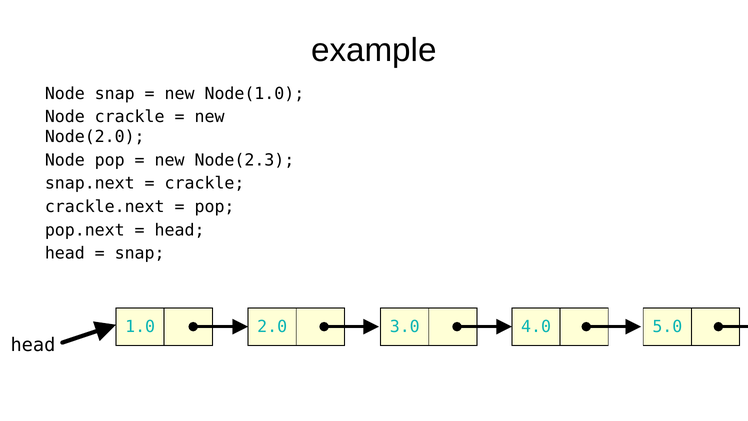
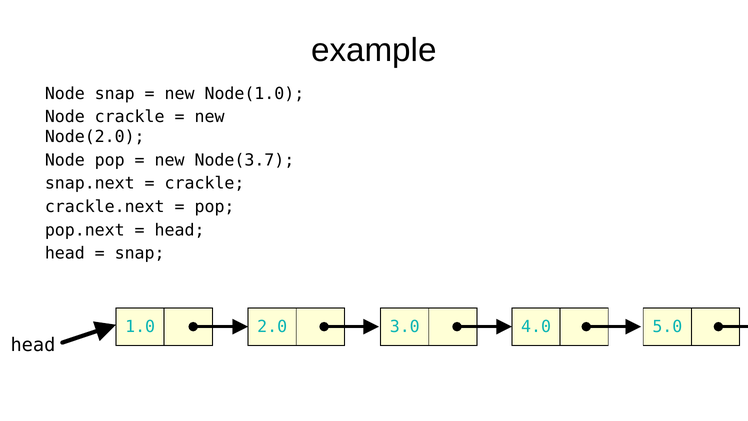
Node(2.3: Node(2.3 -> Node(3.7 (244, 160)
